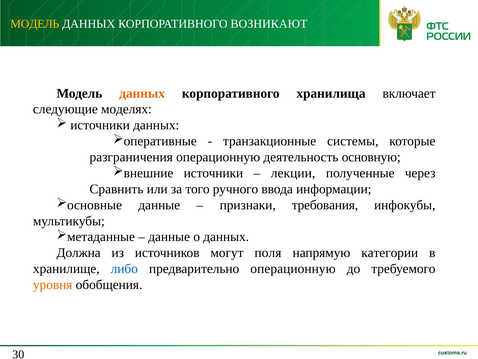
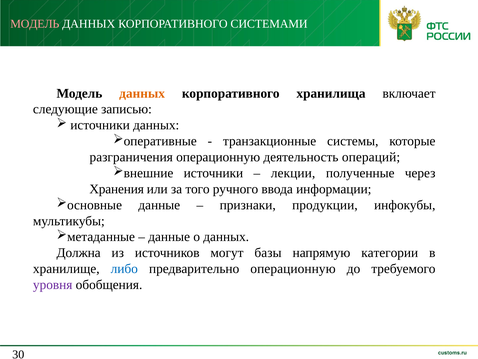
МОДЕЛЬ colour: yellow -> pink (35, 24)
ВОЗНИКАЮТ: ВОЗНИКАЮТ -> СИСТЕМАМИ (269, 24)
моделях: моделях -> записью (126, 109)
основную: основную -> операций (371, 157)
Сравнить: Сравнить -> Хранения (117, 189)
требования: требования -> продукции (325, 205)
поля: поля -> базы (268, 253)
уровня colour: orange -> purple (53, 284)
